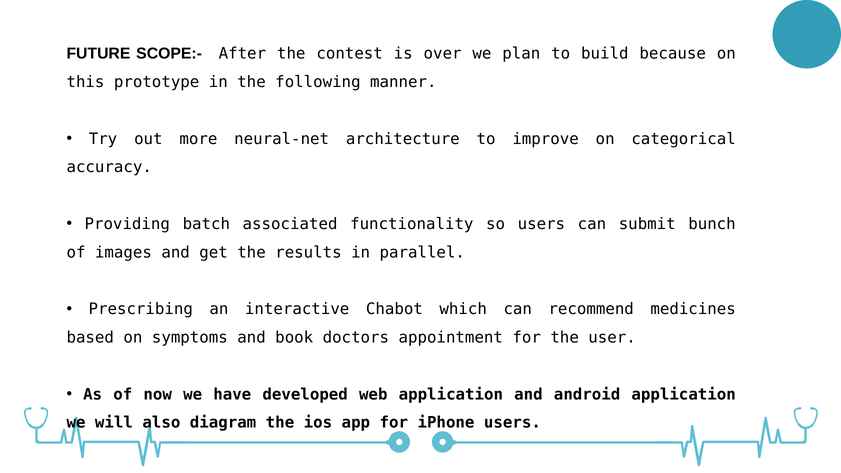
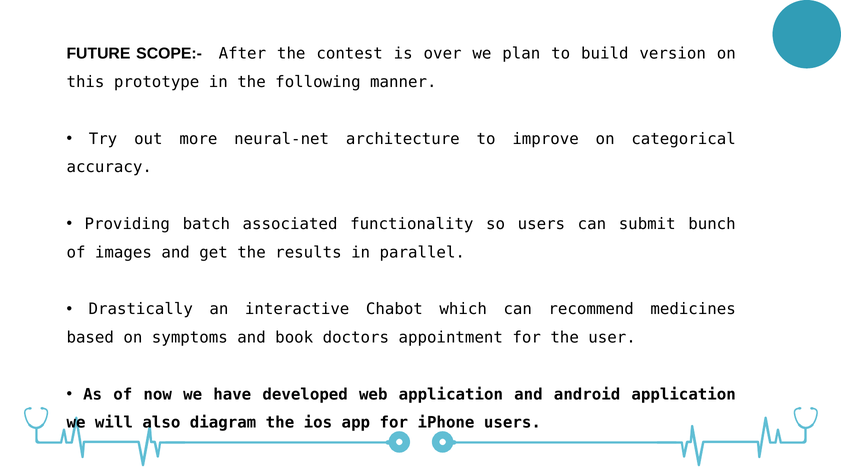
because: because -> version (673, 54)
Prescribing: Prescribing -> Drastically (141, 309)
